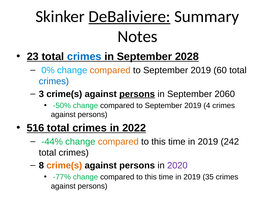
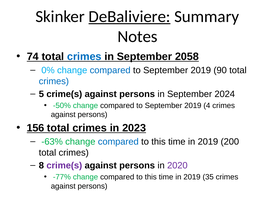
23: 23 -> 74 (33, 57)
2028: 2028 -> 2058 (187, 57)
compared colour: orange -> blue (110, 70)
60: 60 -> 90 (220, 70)
3: 3 -> 5 (41, 94)
persons underline: present -> none (137, 94)
2060: 2060 -> 2024 (225, 94)
516: 516 -> 156 (35, 128)
2022: 2022 -> 2023 (134, 128)
-44%: -44% -> -63% (52, 142)
compared colour: orange -> blue (118, 142)
242: 242 -> 200 (230, 142)
crime(s colour: orange -> purple (64, 166)
